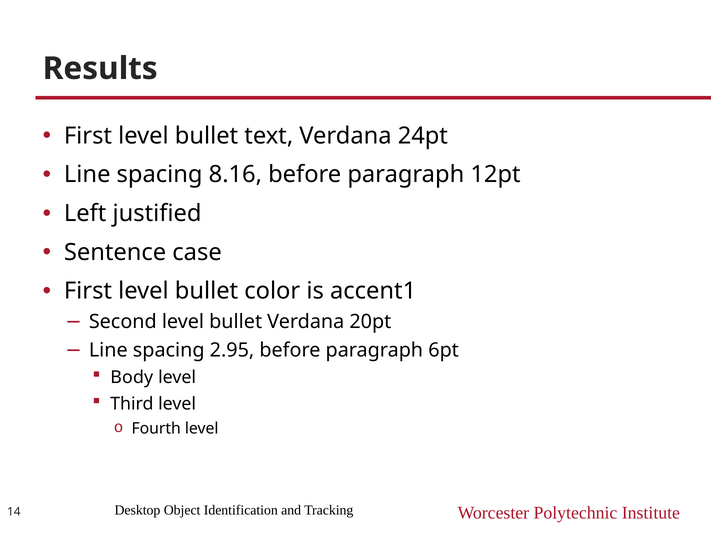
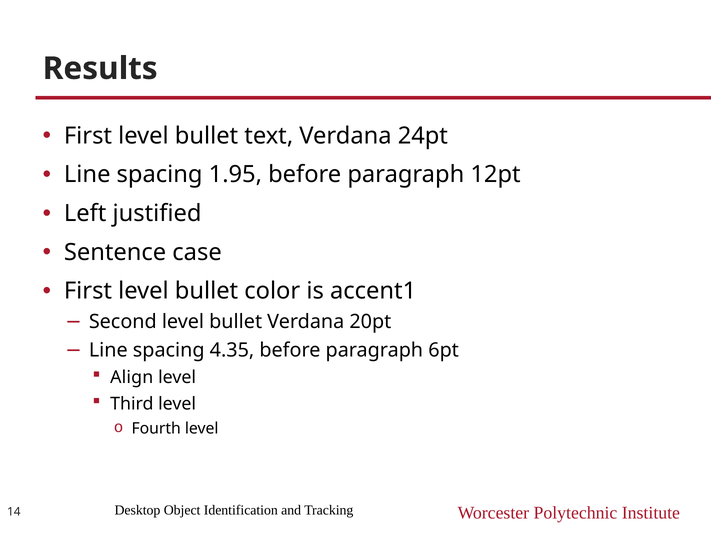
8.16: 8.16 -> 1.95 (235, 175)
2.95: 2.95 -> 4.35 (232, 350)
Body: Body -> Align (132, 378)
